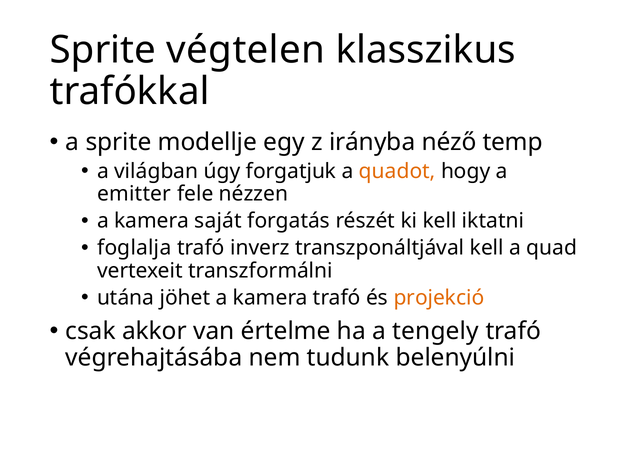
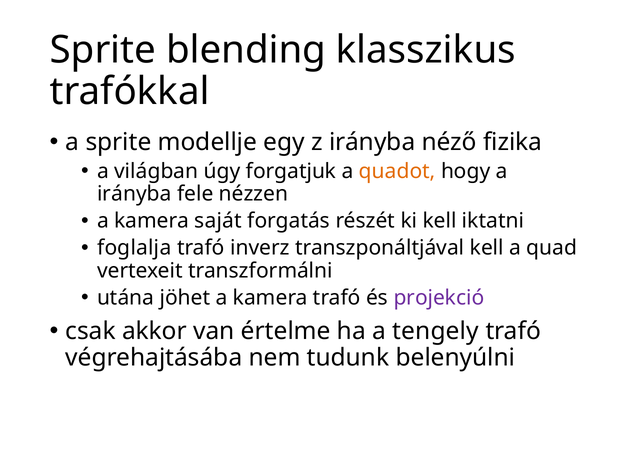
végtelen: végtelen -> blending (246, 50)
temp: temp -> fizika (513, 142)
emitter: emitter -> irányba (134, 194)
projekció colour: orange -> purple (439, 298)
